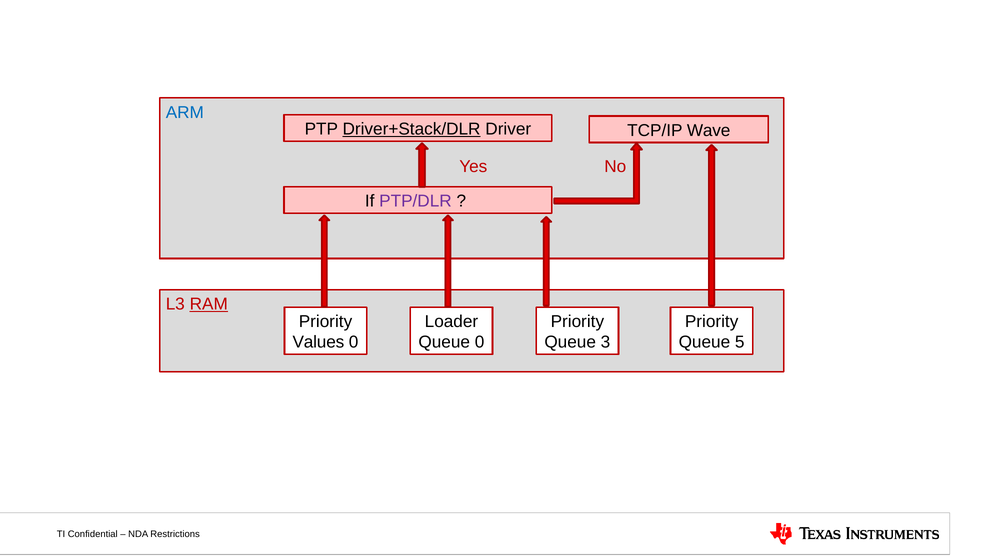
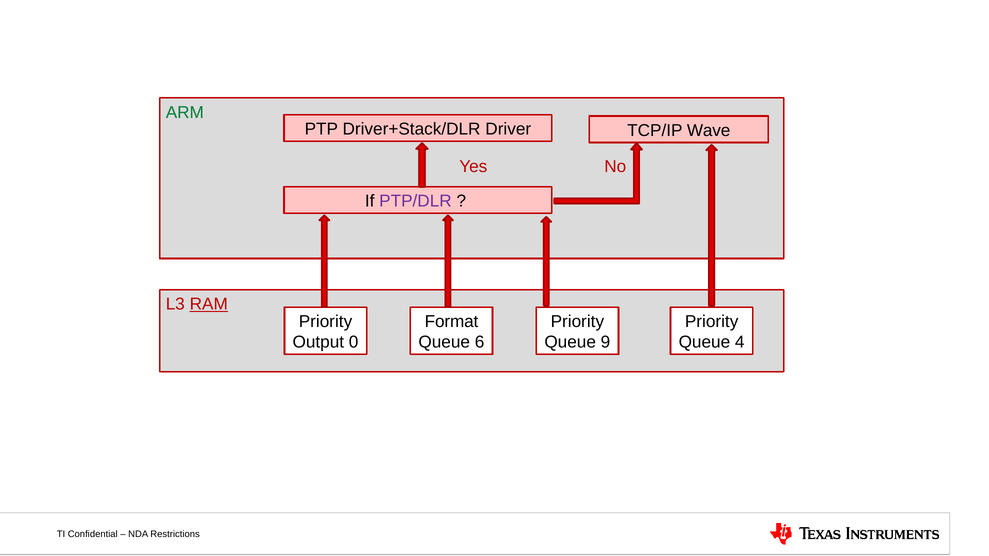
ARM colour: blue -> green (185, 112)
Driver+Stack/DLR underline: present -> none (412, 129)
Loader: Loader -> Format (452, 322)
Values: Values -> Output (318, 343)
Queue 0: 0 -> 6 (480, 343)
3: 3 -> 9 (605, 343)
5: 5 -> 4 (740, 343)
